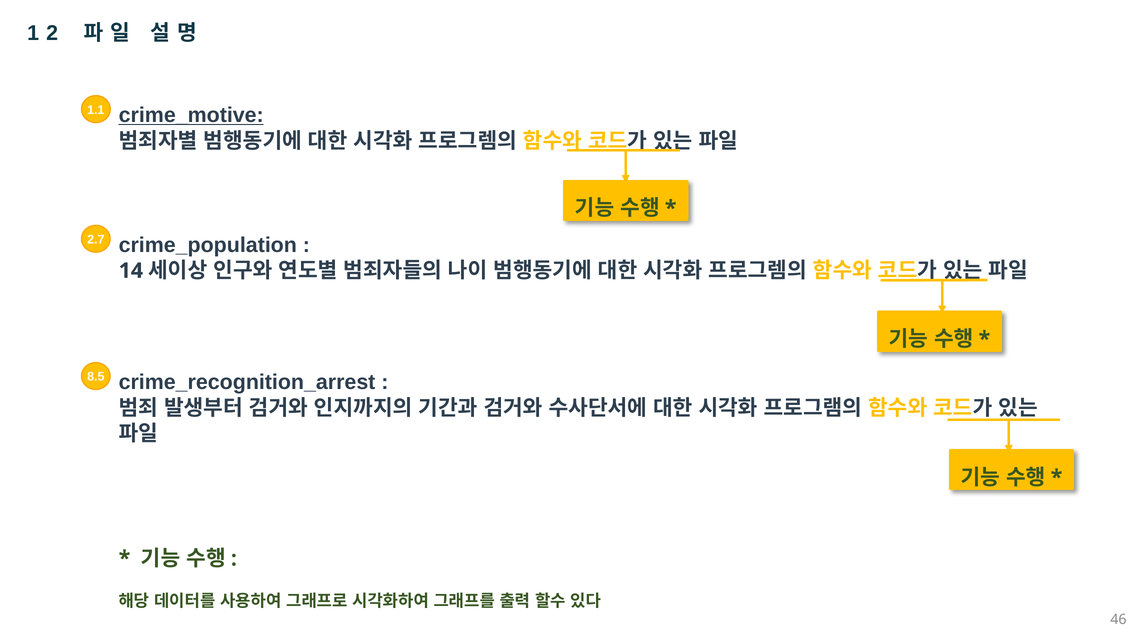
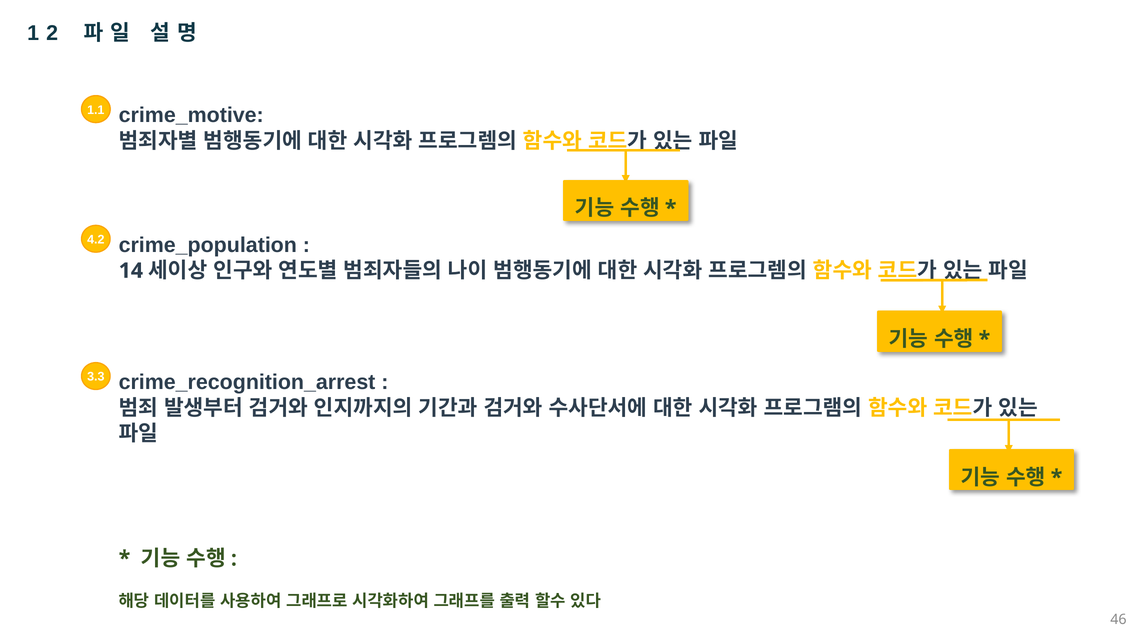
crime_motive underline: present -> none (191, 115)
2.7: 2.7 -> 4.2 (96, 240)
8.5: 8.5 -> 3.3 (96, 377)
